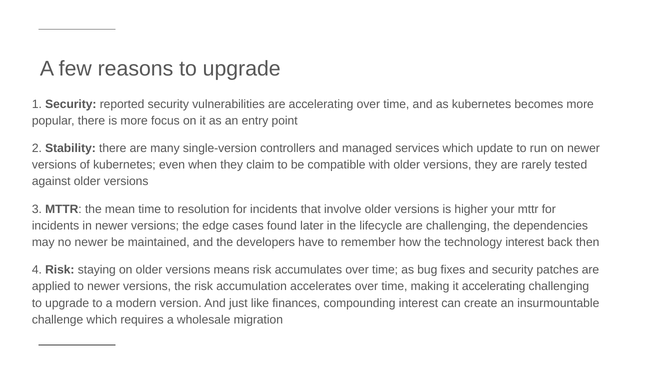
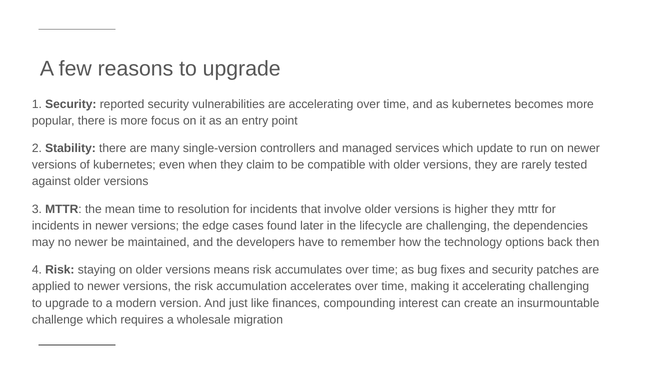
higher your: your -> they (503, 209)
technology interest: interest -> options (525, 242)
